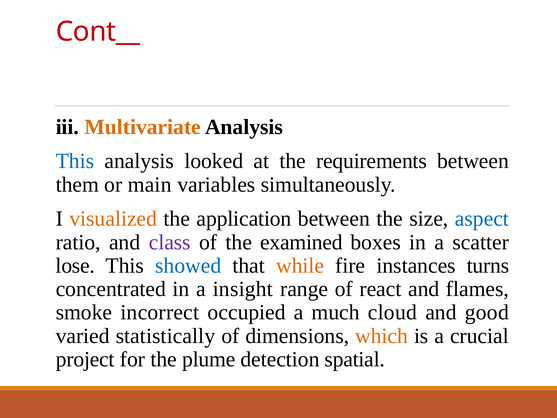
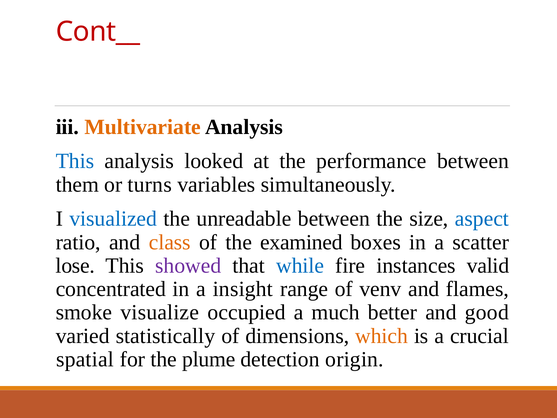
requirements: requirements -> performance (371, 161)
main: main -> turns (150, 184)
visualized colour: orange -> blue (113, 219)
application: application -> unreadable (244, 219)
class colour: purple -> orange (170, 242)
showed colour: blue -> purple (188, 265)
while colour: orange -> blue (300, 265)
turns: turns -> valid (488, 265)
react: react -> venv (380, 289)
incorrect: incorrect -> visualize (160, 312)
cloud: cloud -> better (393, 312)
project: project -> spatial (85, 359)
spatial: spatial -> origin (355, 359)
